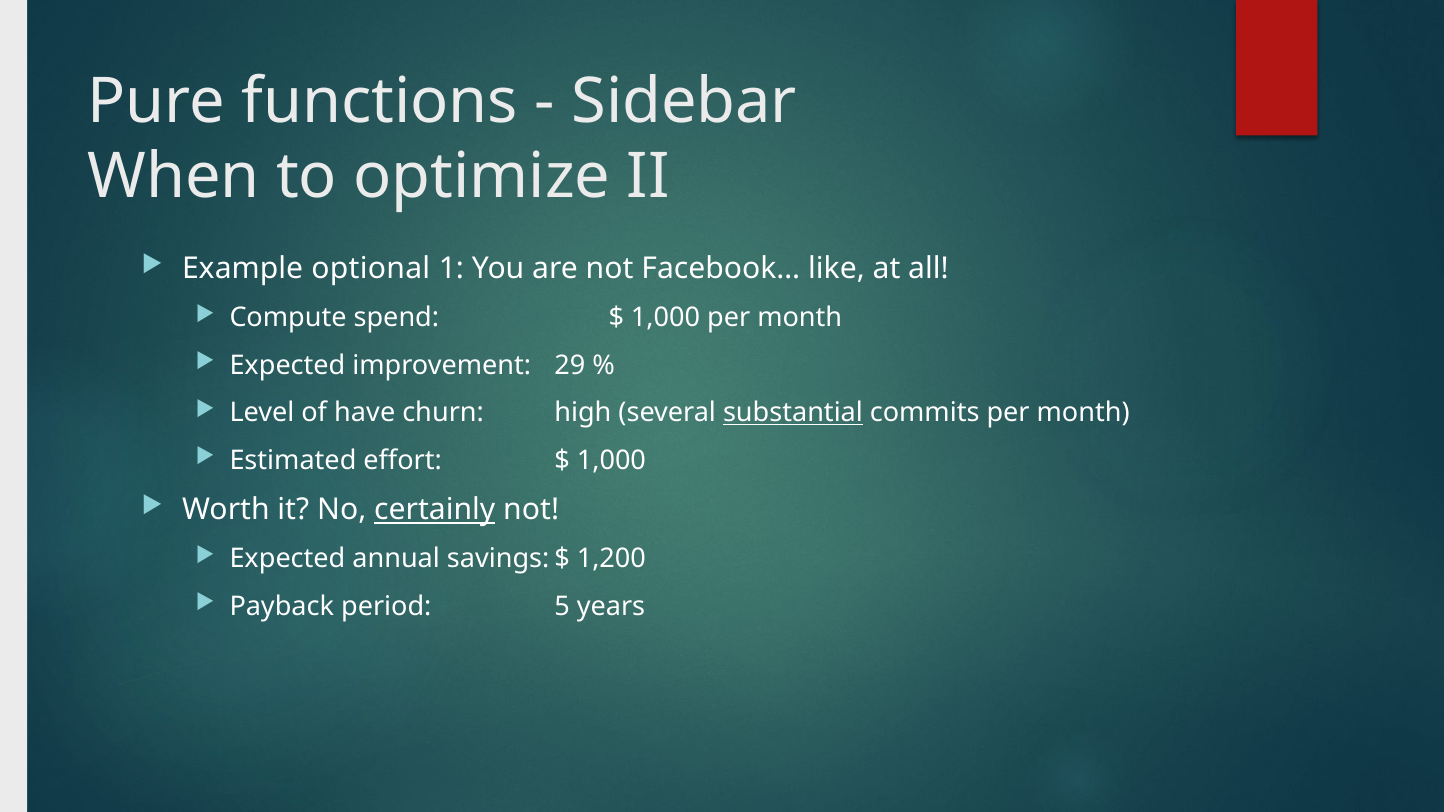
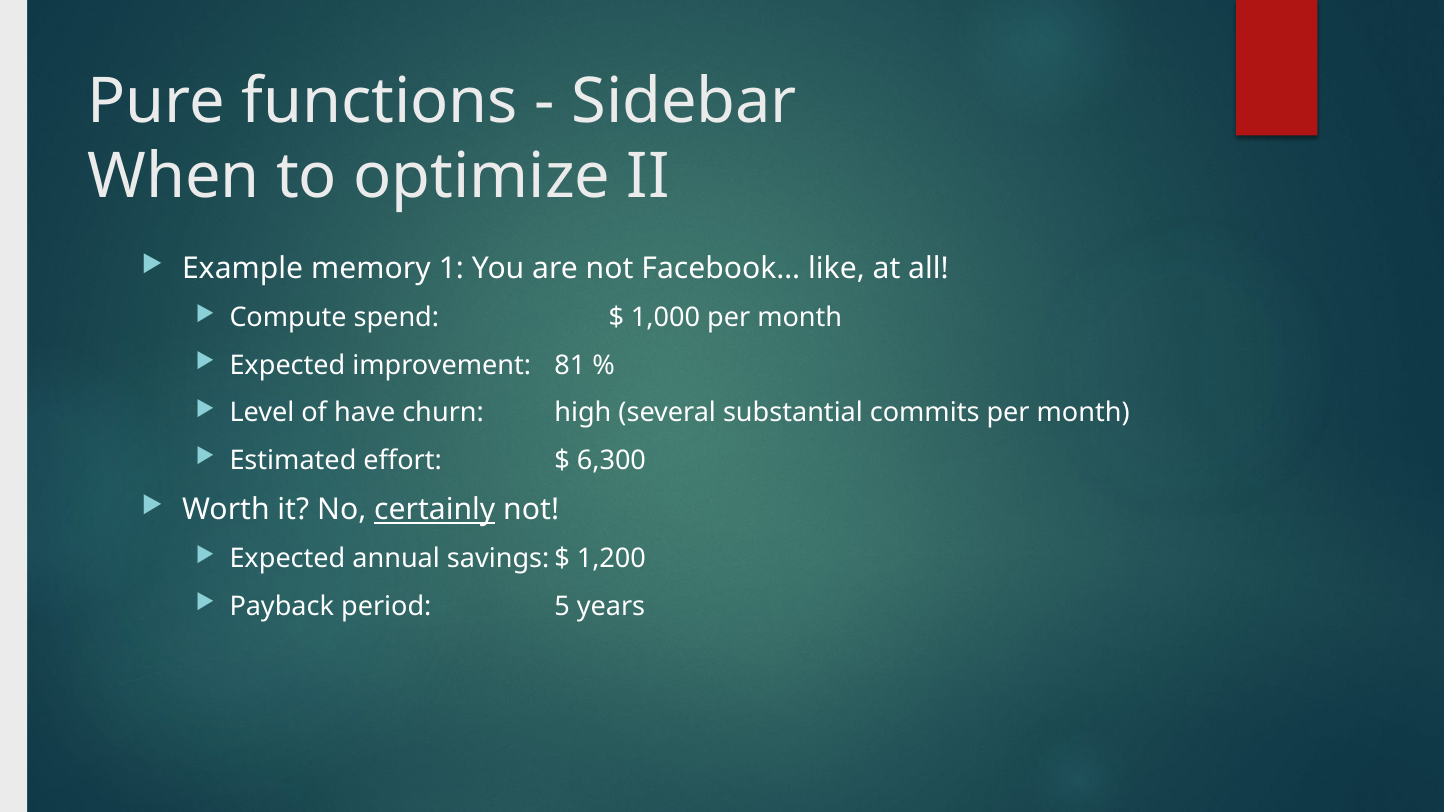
optional: optional -> memory (371, 269)
29: 29 -> 81 (570, 365)
substantial underline: present -> none (793, 413)
1,000: 1,000 -> 6,300 (611, 461)
